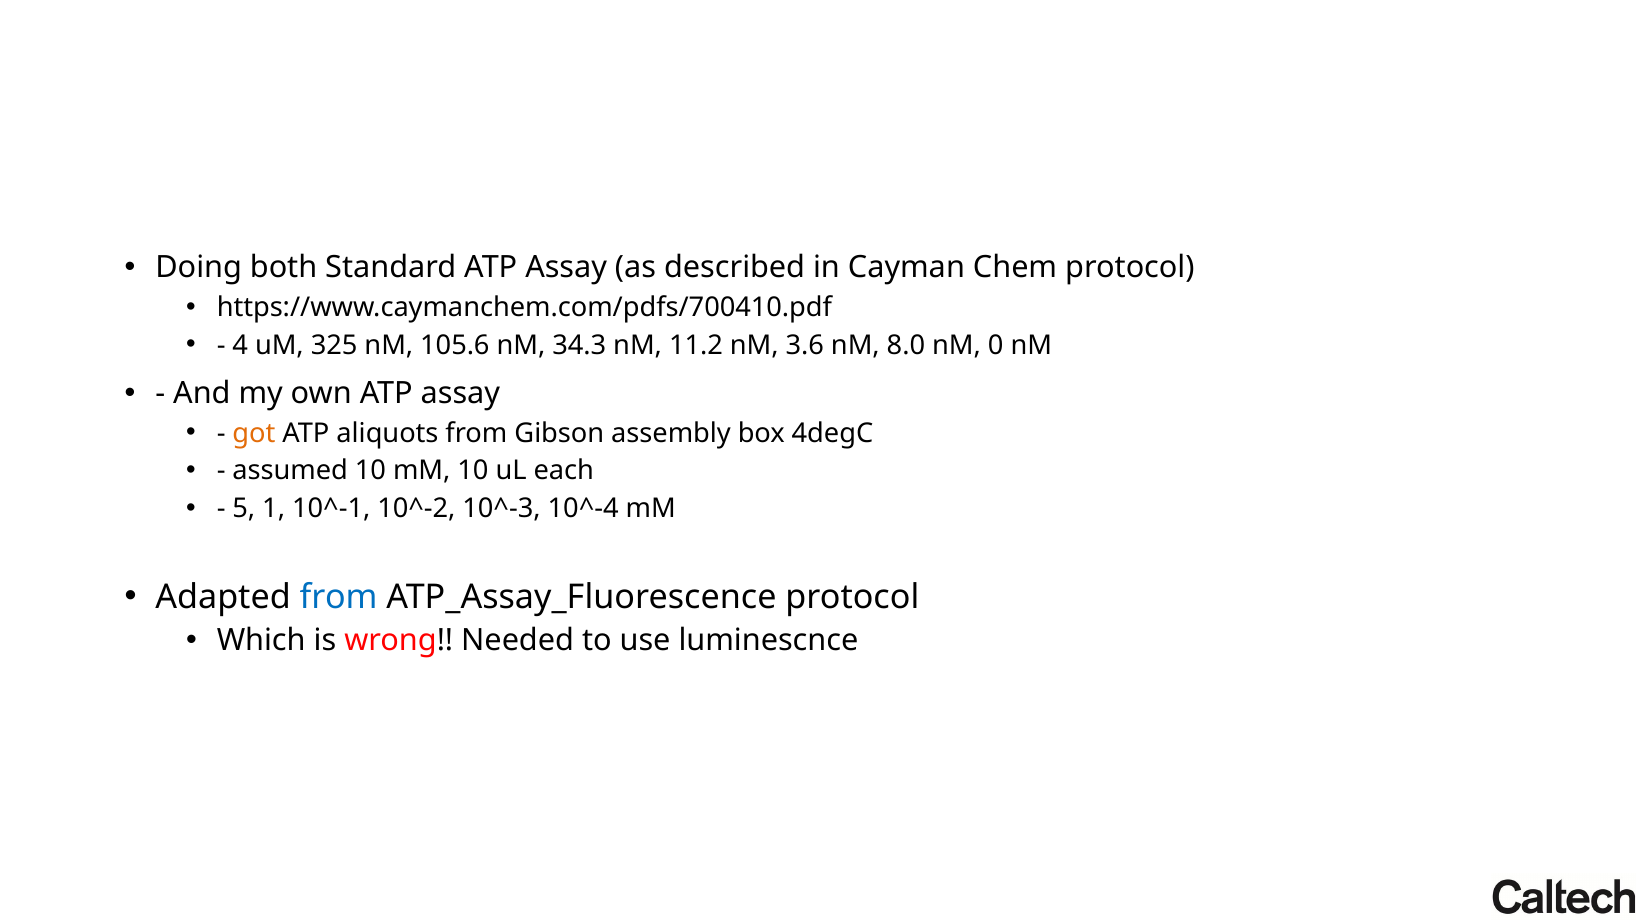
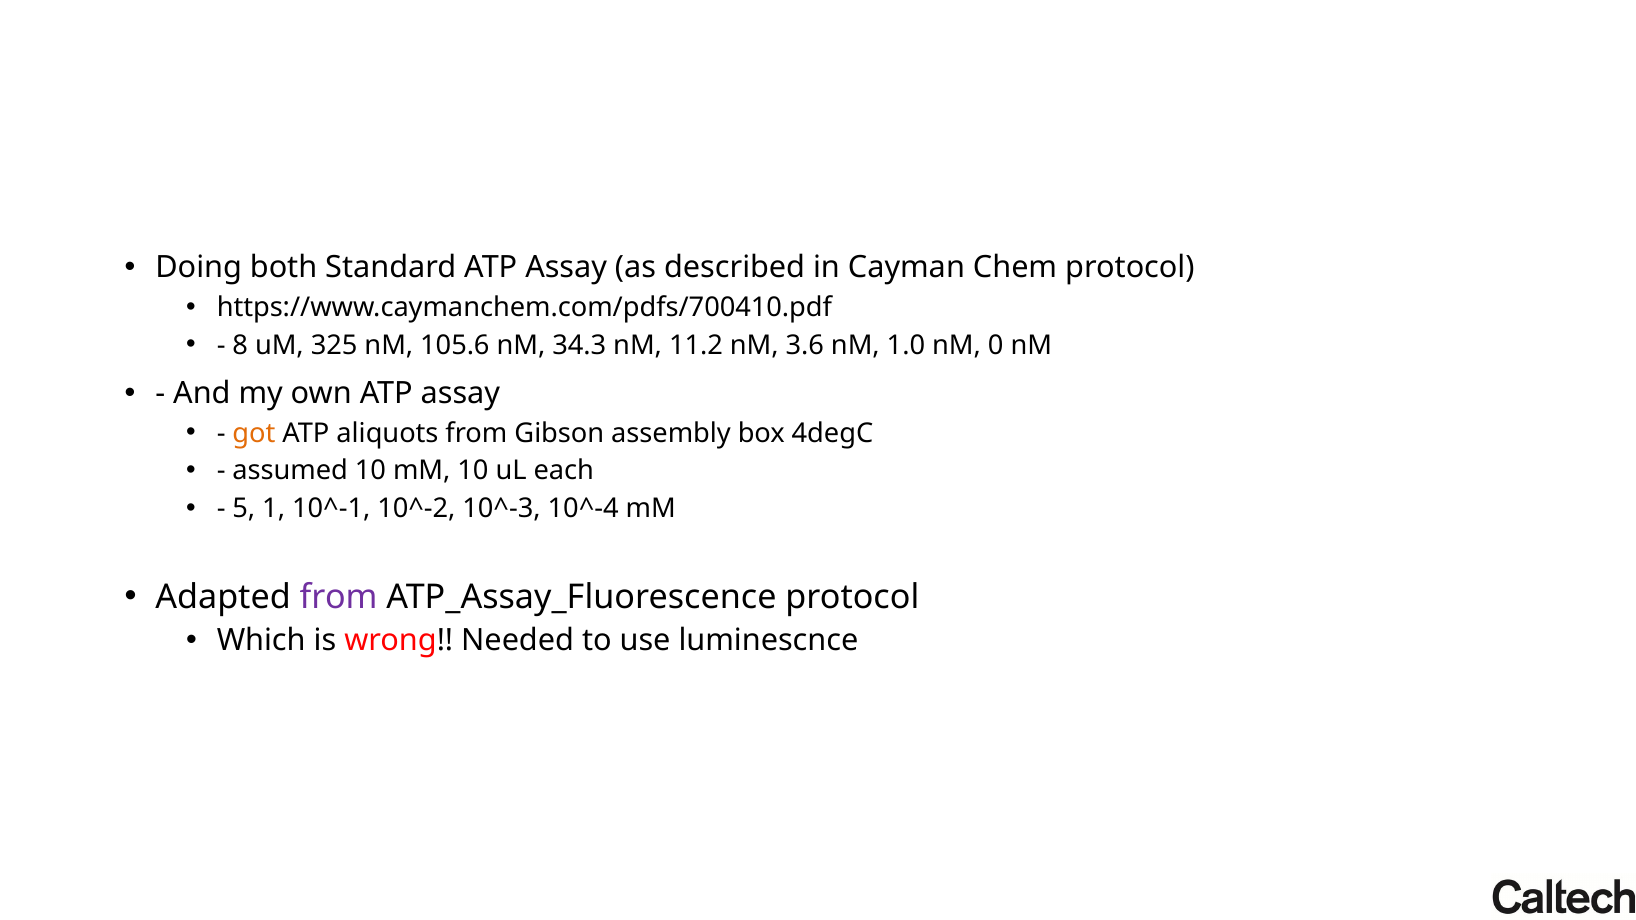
4: 4 -> 8 (240, 345)
8.0: 8.0 -> 1.0 (906, 345)
from colour: blue -> purple (339, 597)
